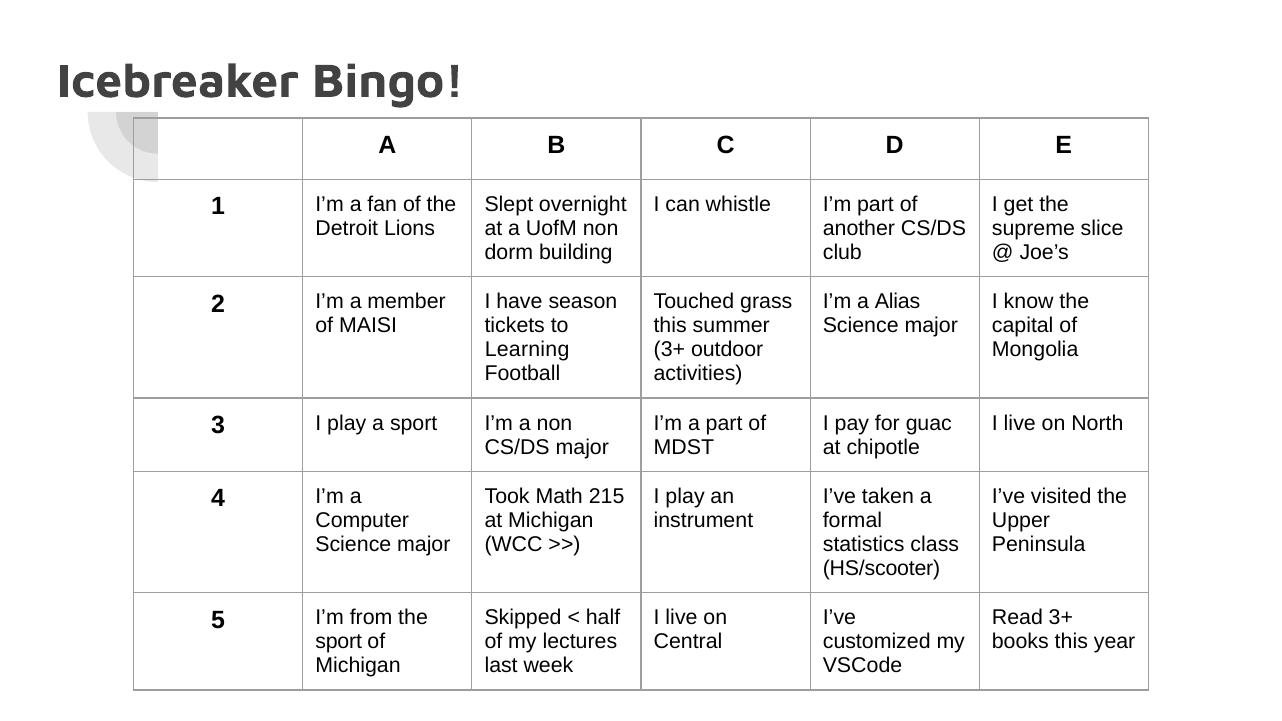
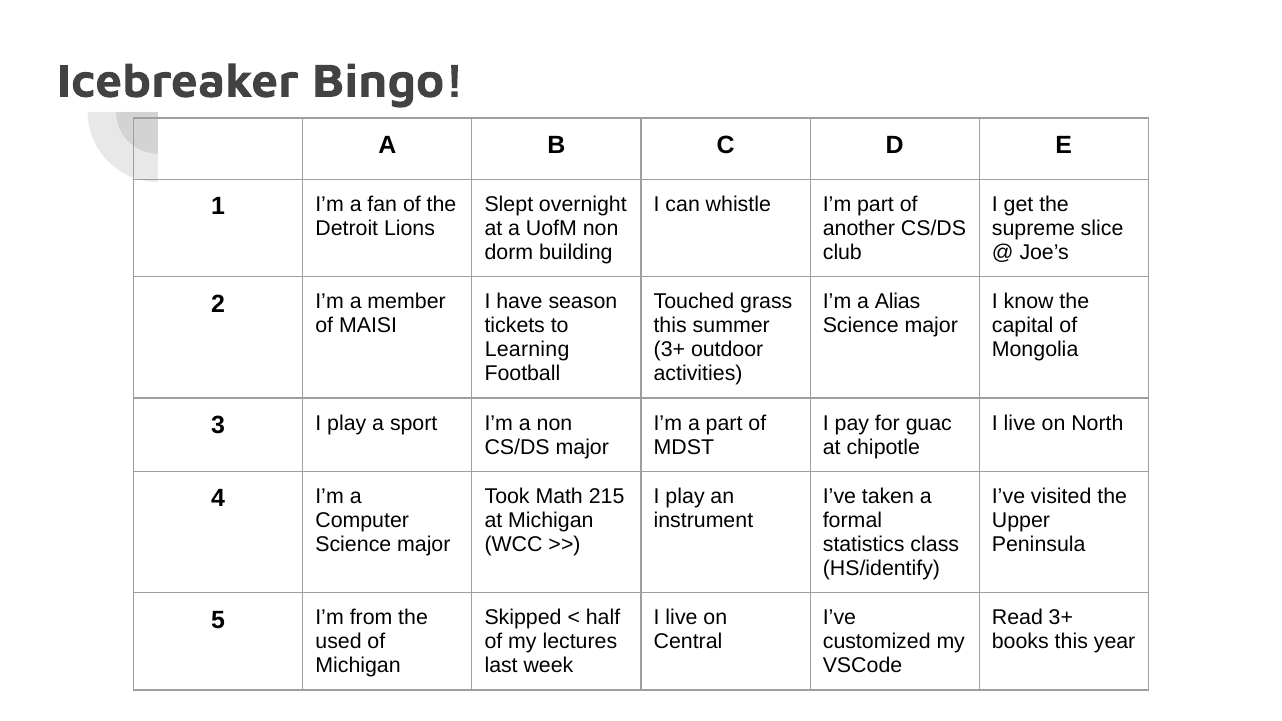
HS/scooter: HS/scooter -> HS/identify (881, 568)
sport: sport -> used (339, 642)
